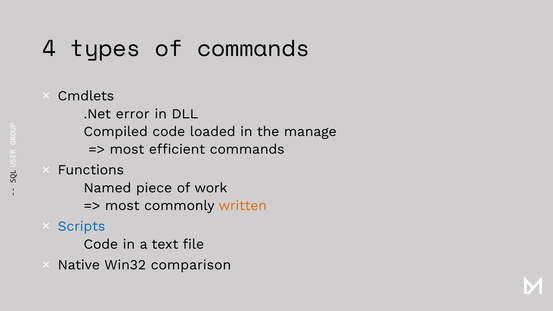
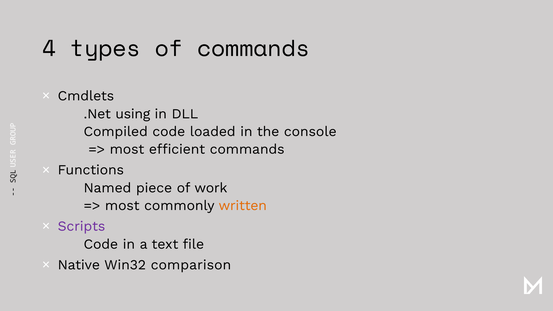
error: error -> using (133, 114)
manage: manage -> console (310, 132)
Scripts colour: blue -> purple (81, 226)
